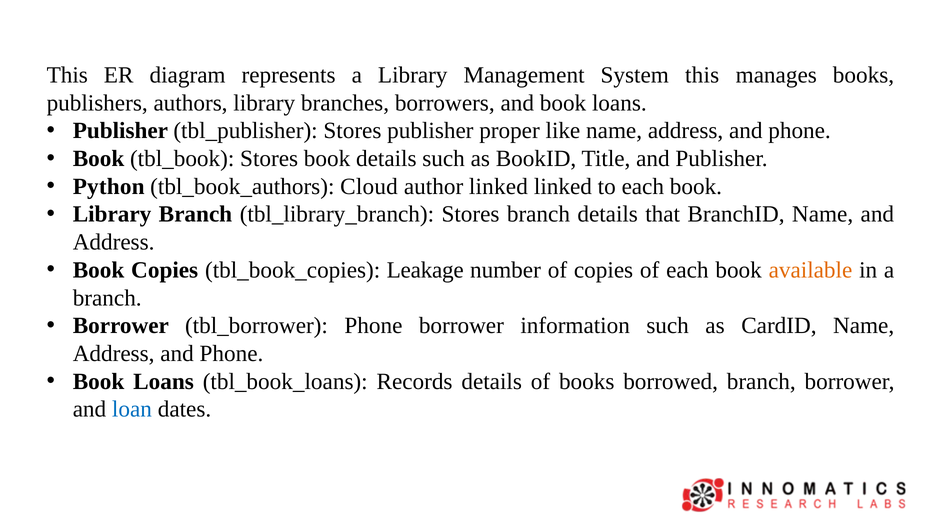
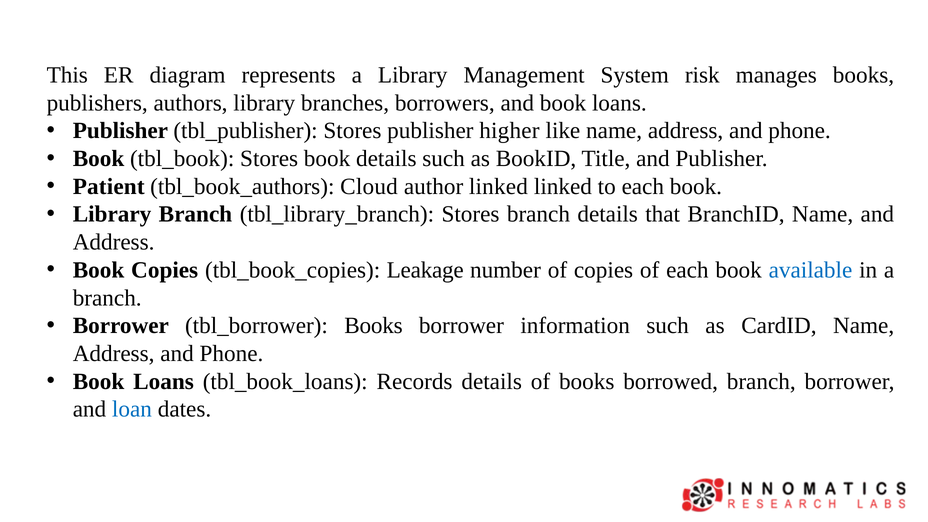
System this: this -> risk (702, 75)
proper: proper -> higher (509, 131)
Python: Python -> Patient (109, 186)
available colour: orange -> blue (810, 270)
tbl_borrower Phone: Phone -> Books (374, 326)
